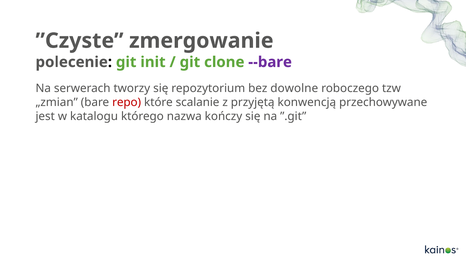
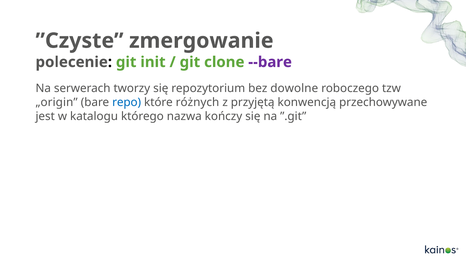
„zmian: „zmian -> „origin (57, 102)
repo colour: red -> blue (127, 102)
scalanie: scalanie -> różnych (197, 102)
